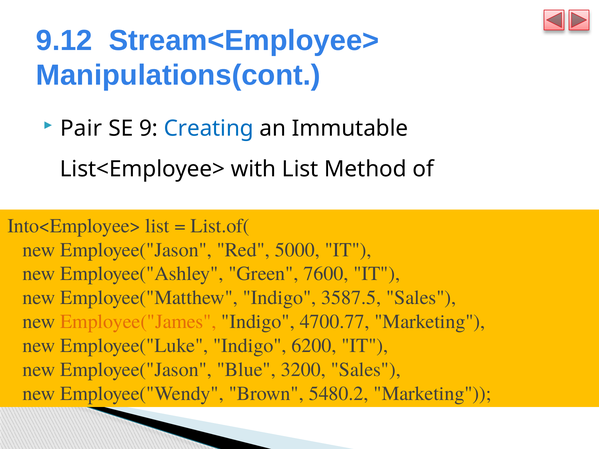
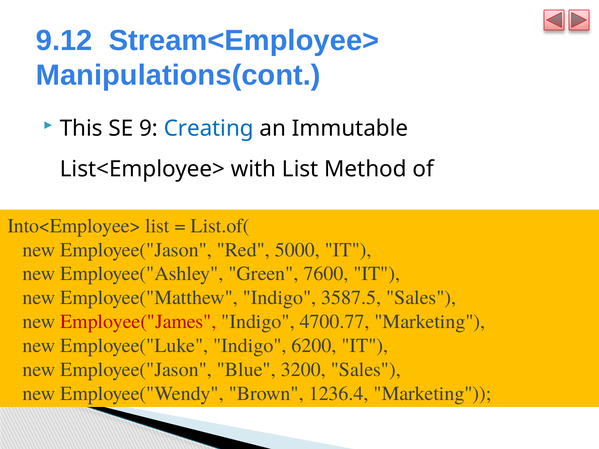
Pair: Pair -> This (81, 129)
Employee("James colour: orange -> red (138, 322)
5480.2: 5480.2 -> 1236.4 (339, 394)
